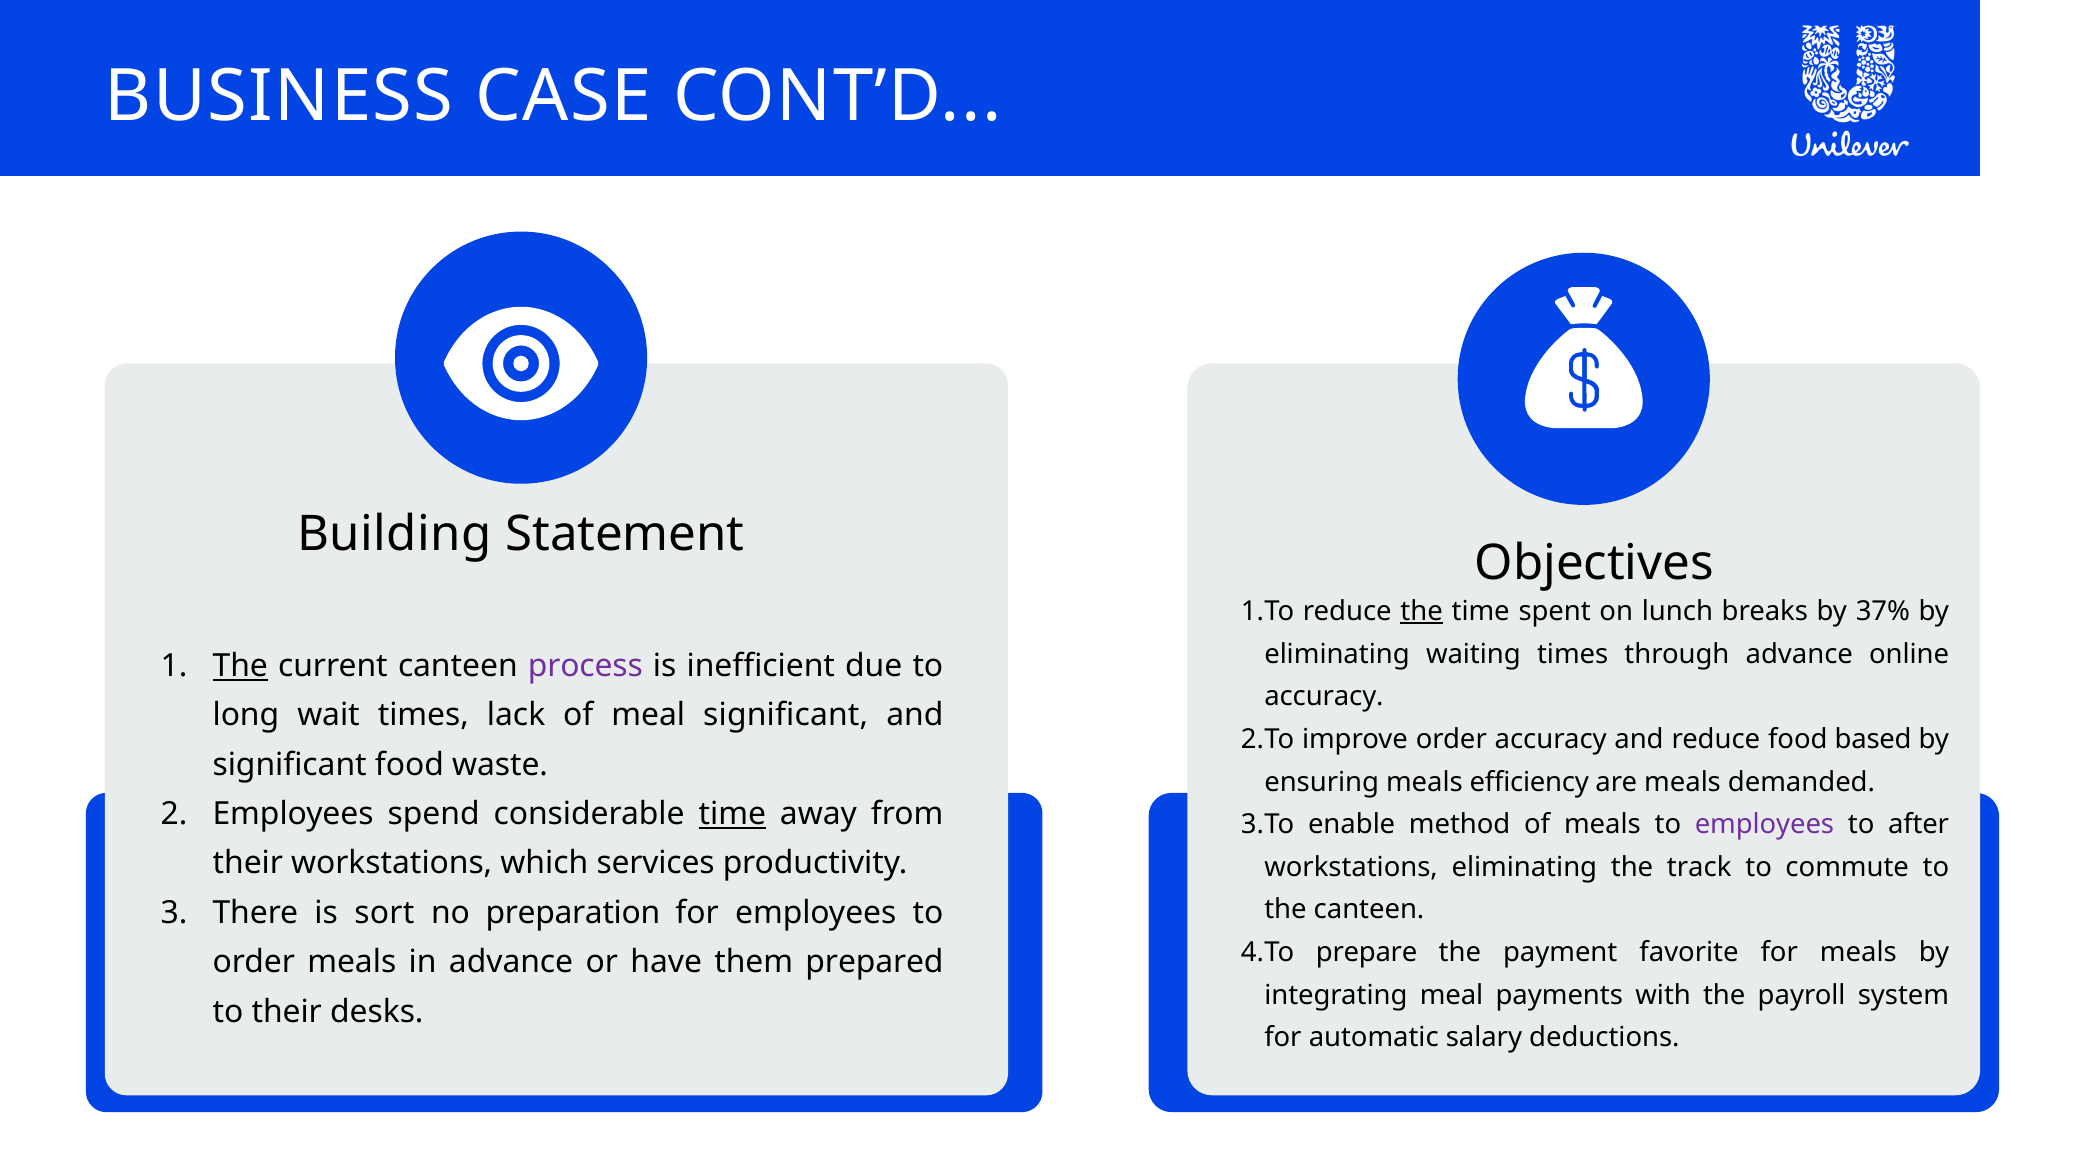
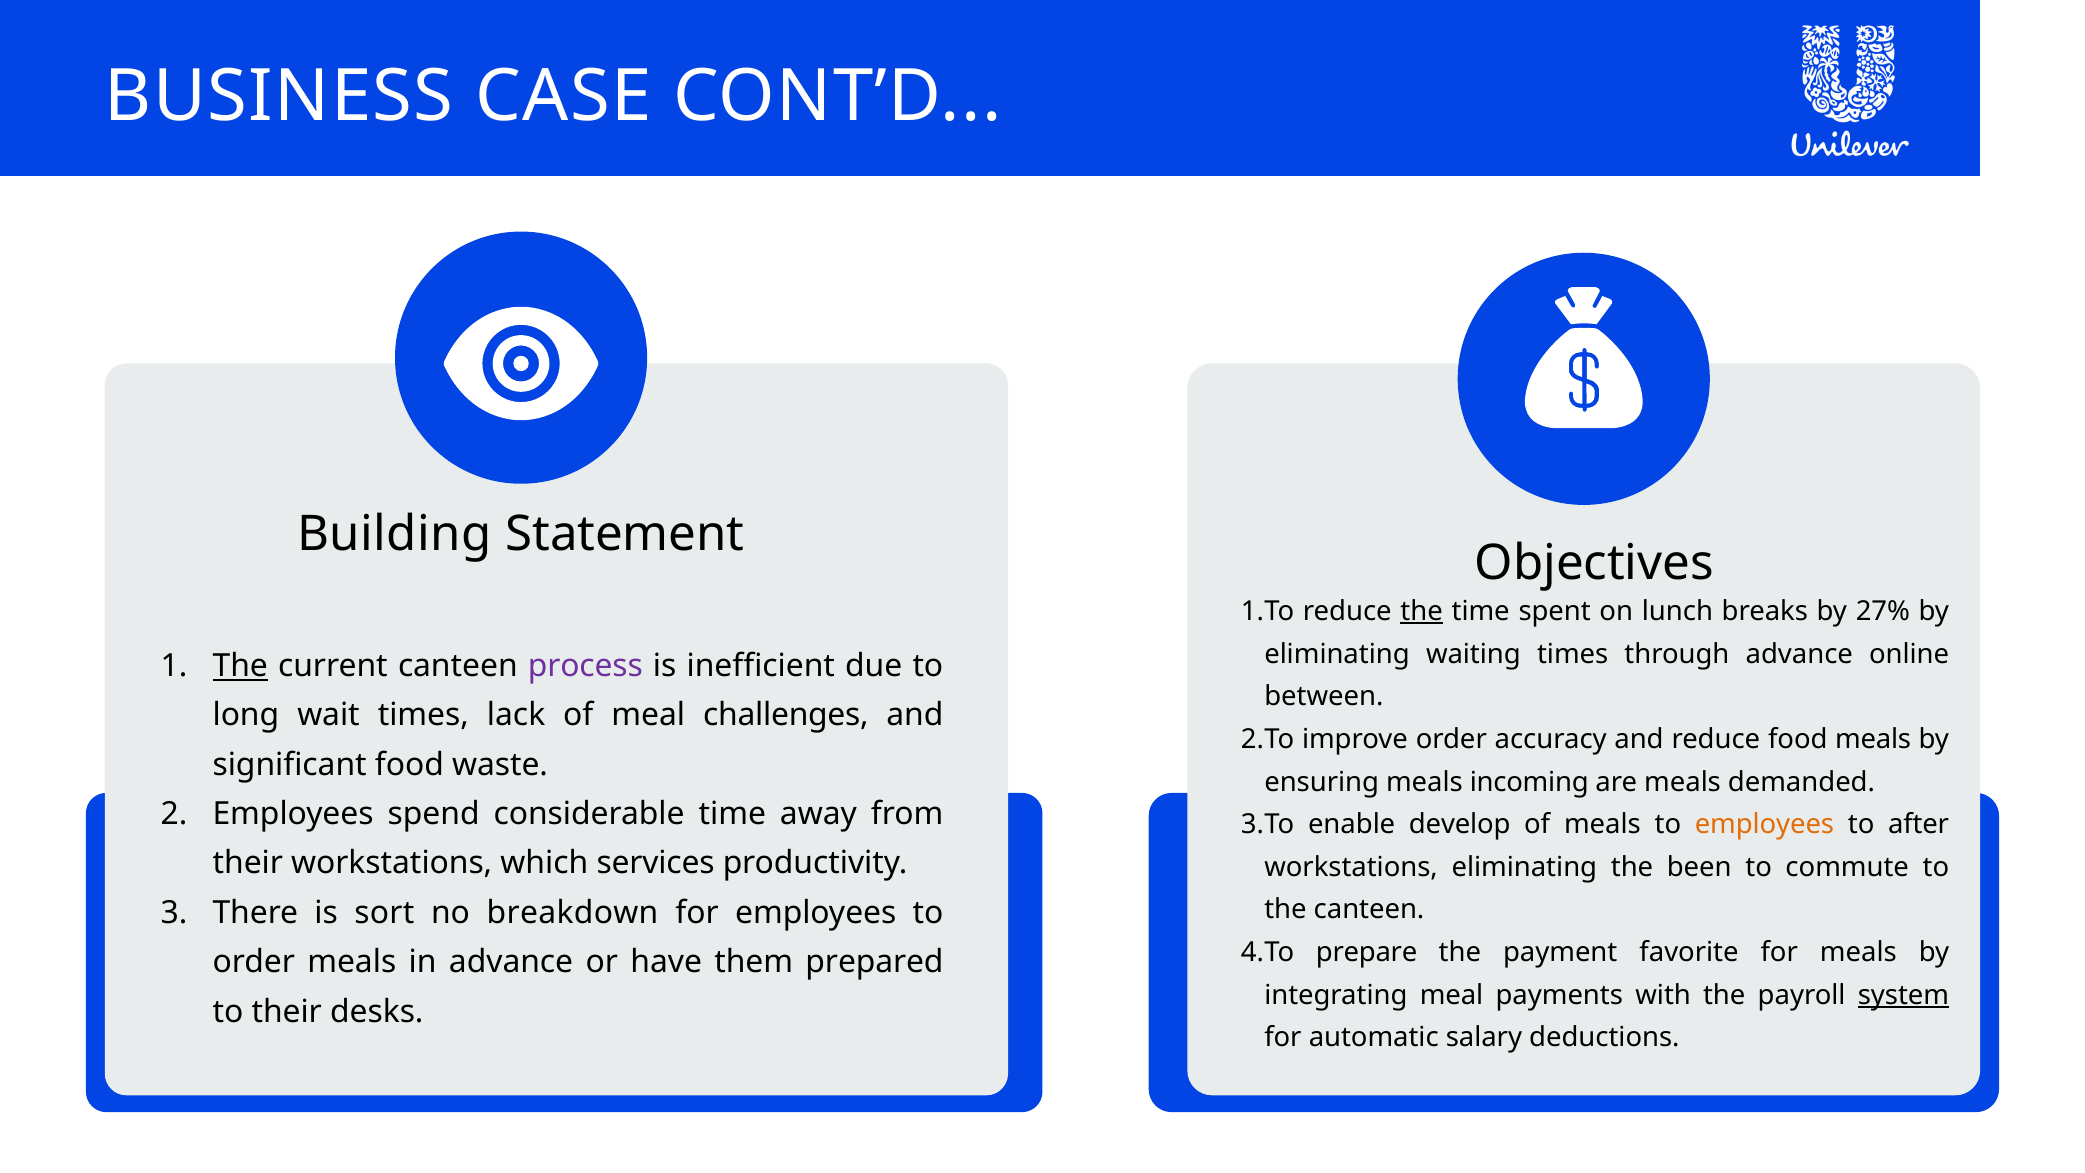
37%: 37% -> 27% (1883, 611)
accuracy: accuracy -> between (1324, 697)
meal significant: significant -> challenges (786, 715)
food based: based -> meals (1873, 739)
efficiency: efficiency -> incoming (1529, 782)
time underline: present -> none (732, 814)
method: method -> develop (1460, 824)
employees colour: purple -> orange (1764, 824)
track: track -> been (1699, 867)
preparation: preparation -> breakdown (573, 913)
system underline: none -> present (1903, 995)
